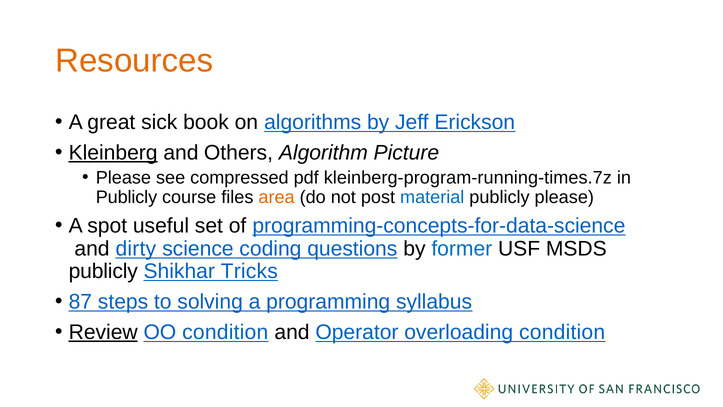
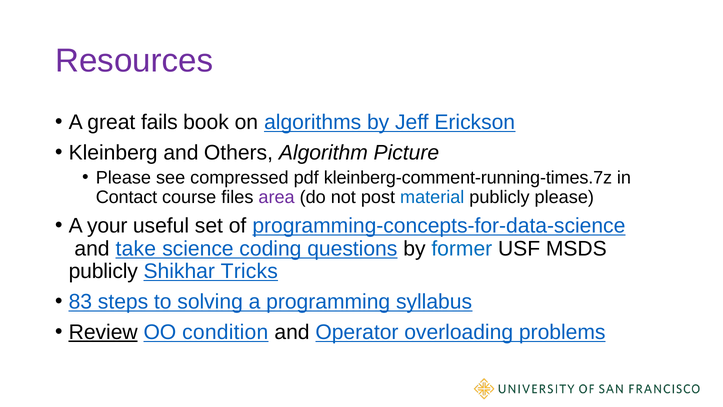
Resources colour: orange -> purple (134, 61)
sick: sick -> fails (159, 122)
Kleinberg underline: present -> none (113, 153)
kleinberg-program-running-times.7z: kleinberg-program-running-times.7z -> kleinberg-comment-running-times.7z (468, 177)
Publicly: Publicly -> Contact (126, 197)
area colour: orange -> purple (277, 197)
spot: spot -> your (107, 226)
dirty: dirty -> take (136, 248)
87: 87 -> 83 (80, 302)
overloading condition: condition -> problems (562, 332)
